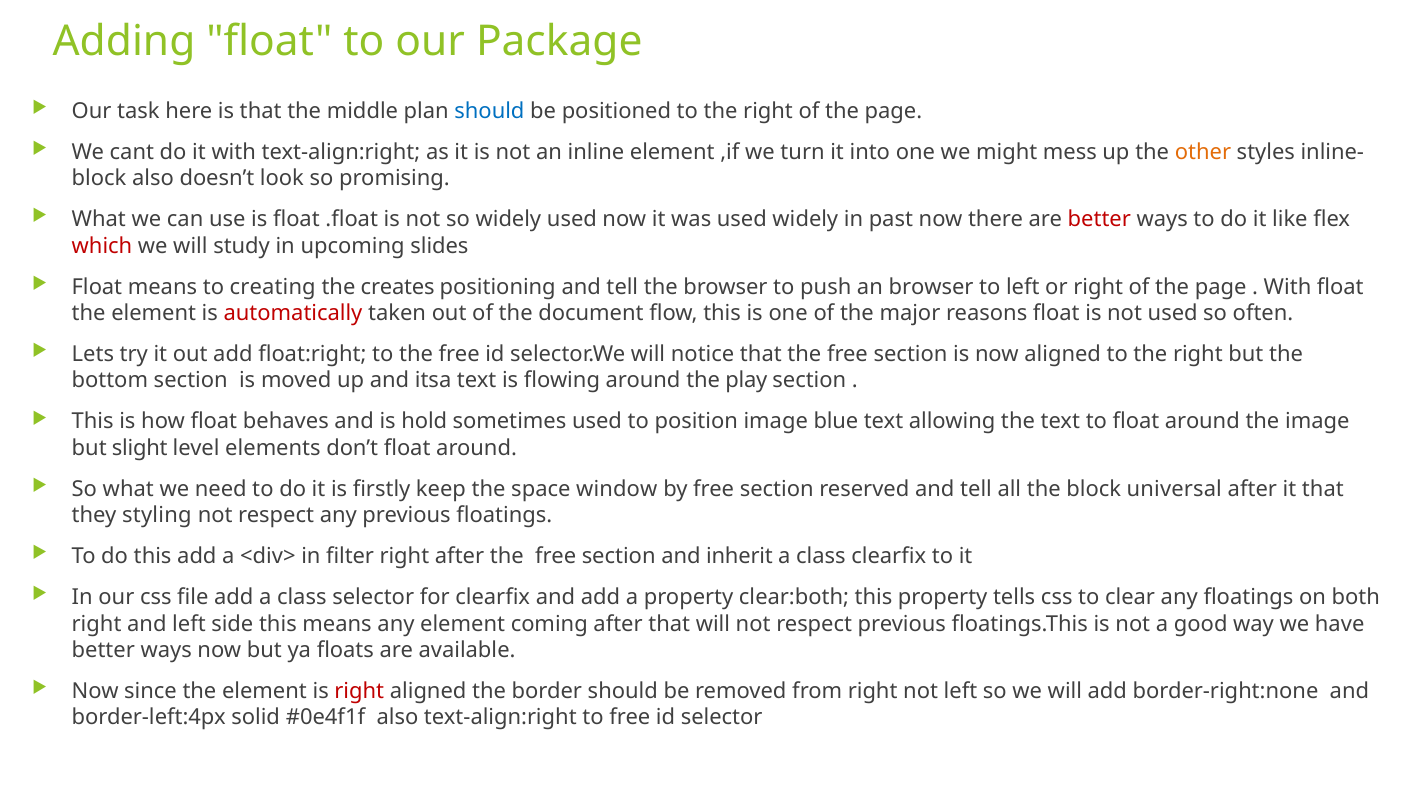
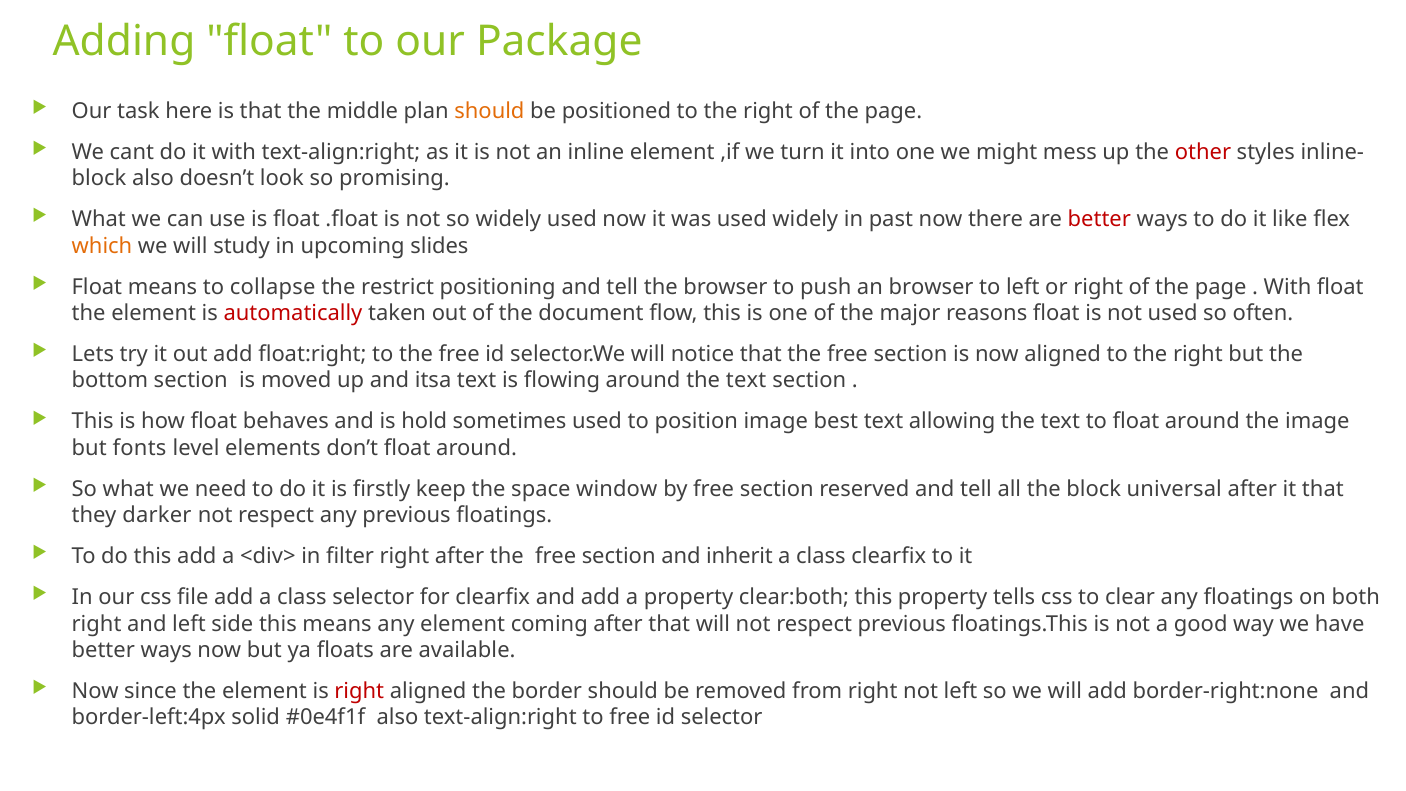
should colour: blue -> orange (489, 111)
other colour: orange -> red (1203, 152)
which colour: red -> orange (102, 246)
creating: creating -> collapse (273, 287)
creates: creates -> restrict (398, 287)
around the play: play -> text (746, 381)
blue: blue -> best (836, 422)
slight: slight -> fonts (140, 448)
styling: styling -> darker (157, 515)
